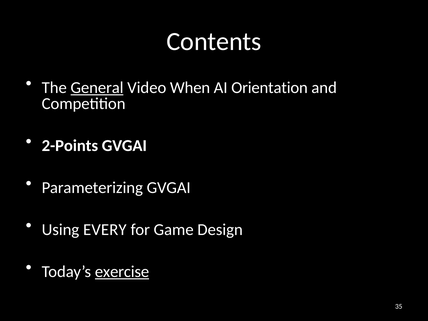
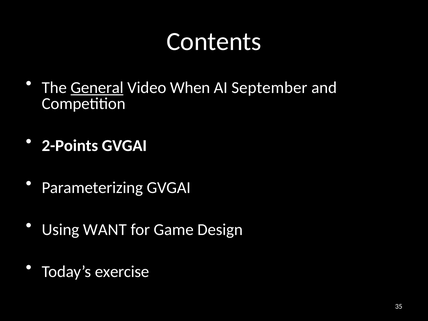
Orientation: Orientation -> September (269, 88)
EVERY: EVERY -> WANT (105, 230)
exercise underline: present -> none (122, 272)
